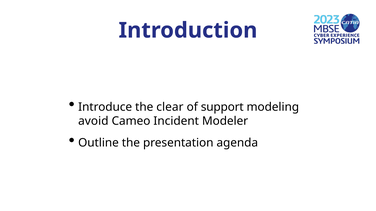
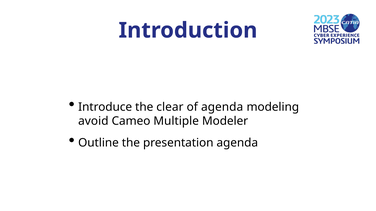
of support: support -> agenda (222, 107)
Incident: Incident -> Multiple (176, 121)
